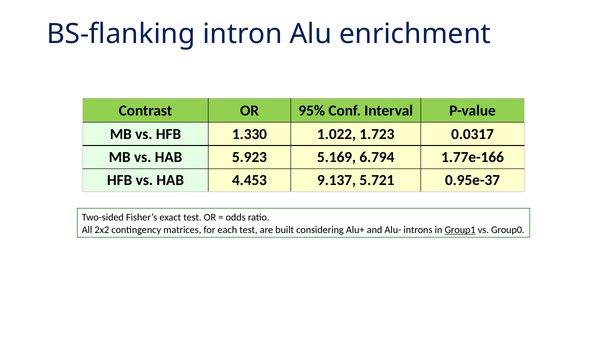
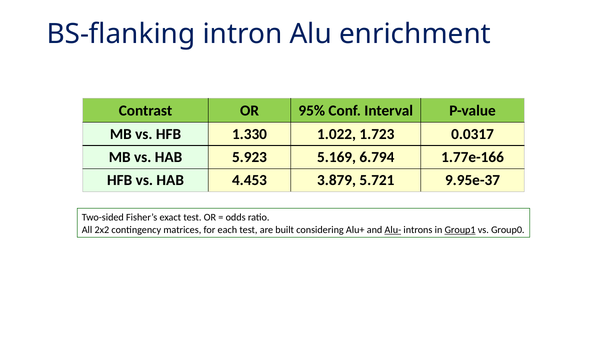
9.137: 9.137 -> 3.879 (337, 181)
0.95e-37: 0.95e-37 -> 9.95e-37 (473, 181)
Alu- underline: none -> present (393, 230)
